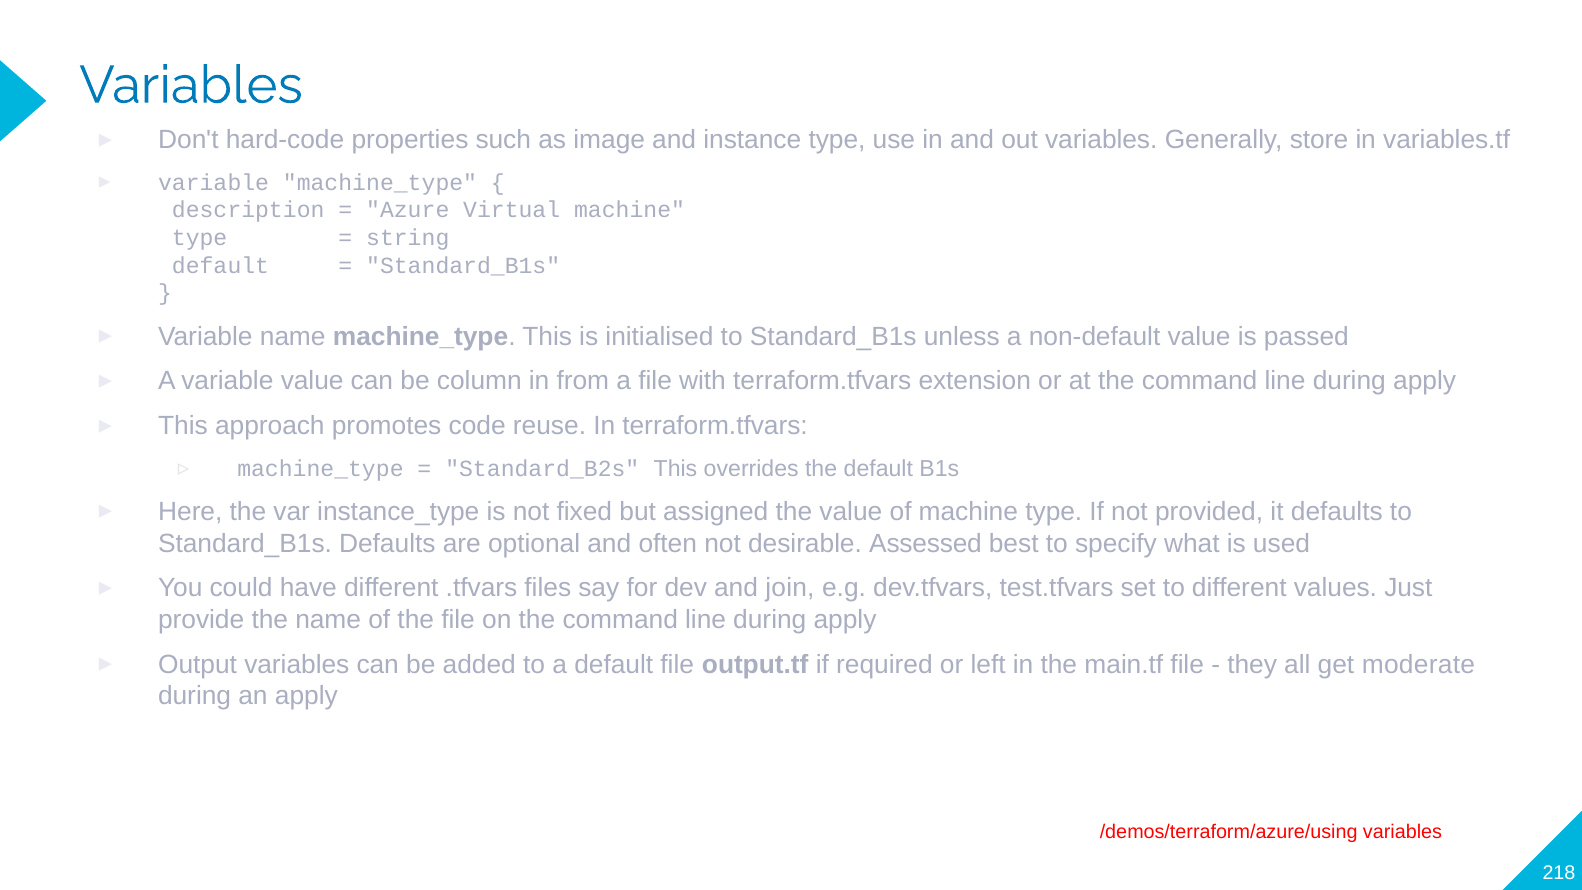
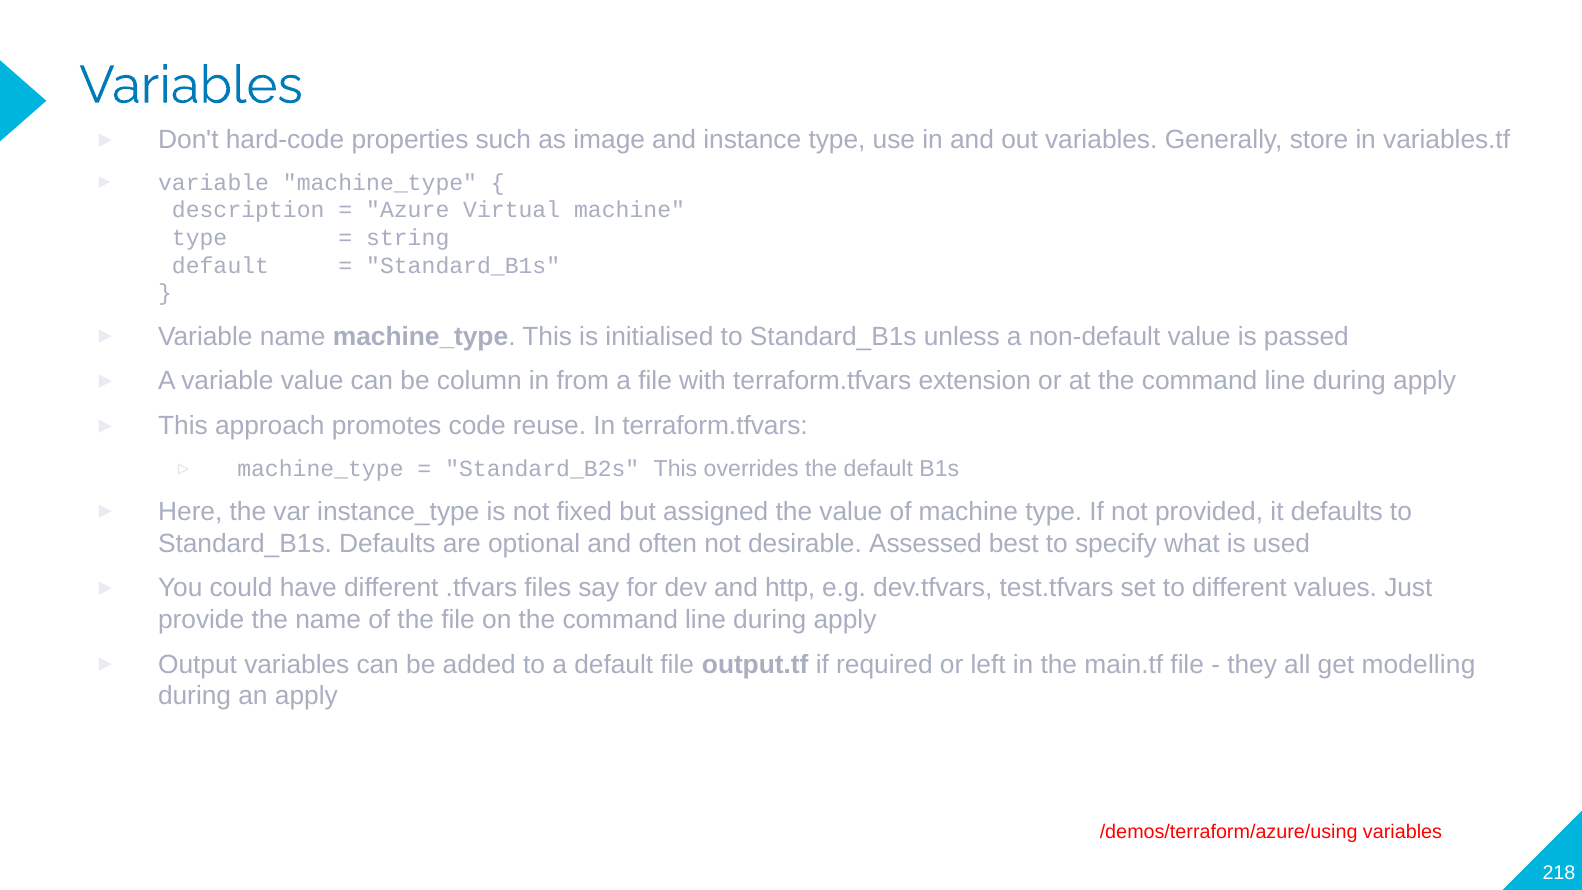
join: join -> http (790, 588)
moderate: moderate -> modelling (1418, 664)
